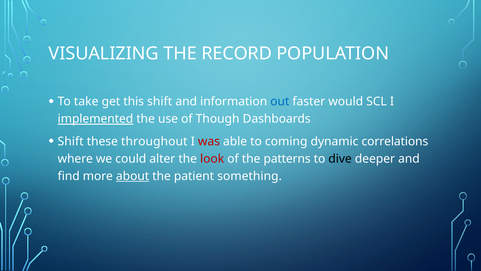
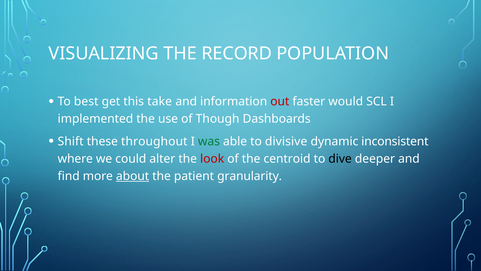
take: take -> best (86, 101)
this shift: shift -> take (160, 101)
out colour: blue -> red (280, 101)
implemented underline: present -> none (95, 119)
was colour: red -> green (209, 141)
coming: coming -> divisive (286, 141)
correlations: correlations -> inconsistent (395, 141)
patterns: patterns -> centroid (287, 158)
something: something -> granularity (250, 176)
